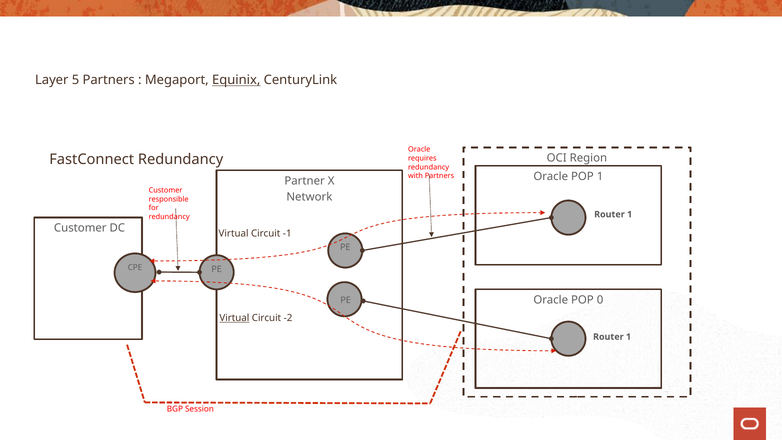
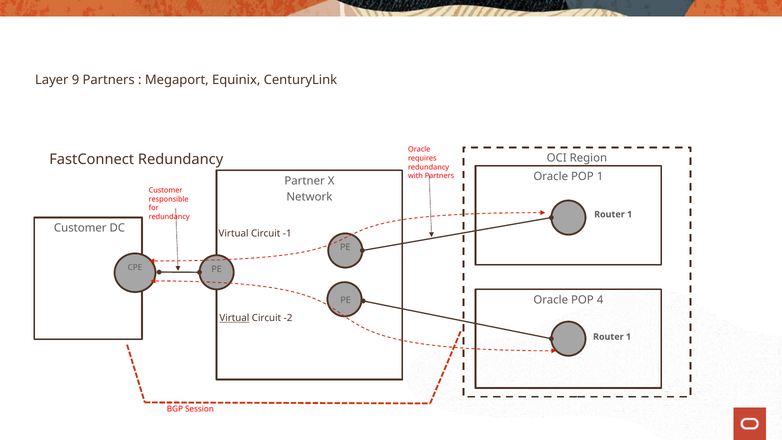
5: 5 -> 9 (75, 80)
Equinix underline: present -> none (236, 80)
0: 0 -> 4 (600, 300)
